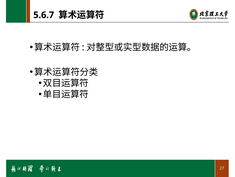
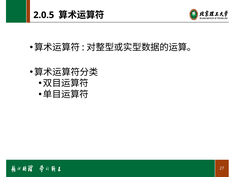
5.6.7: 5.6.7 -> 2.0.5 (44, 15)
